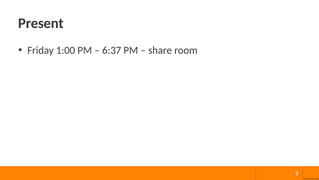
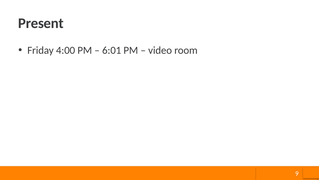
1:00: 1:00 -> 4:00 (66, 50)
6:37: 6:37 -> 6:01 (112, 50)
share: share -> video (160, 50)
